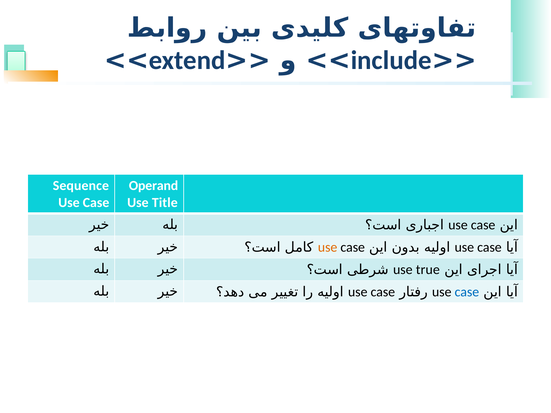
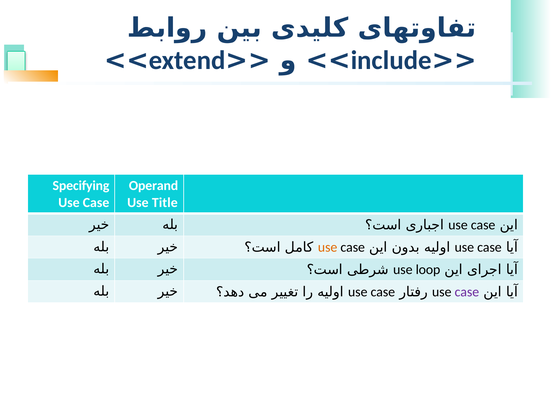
Sequence: Sequence -> Specifying (81, 186)
true: true -> loop (428, 270)
case colour: blue -> purple (467, 292)
